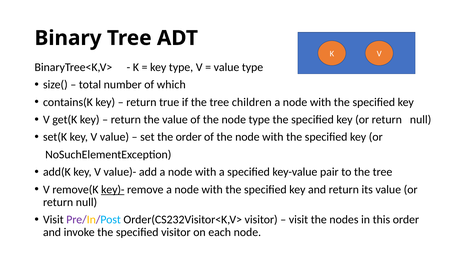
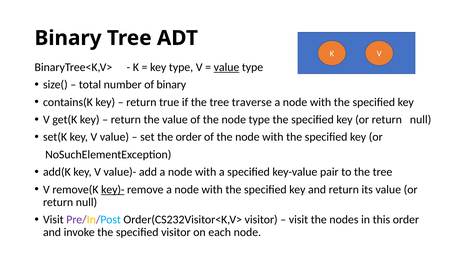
value underline: none -> present (226, 67)
of which: which -> binary (171, 85)
children: children -> traverse (252, 102)
